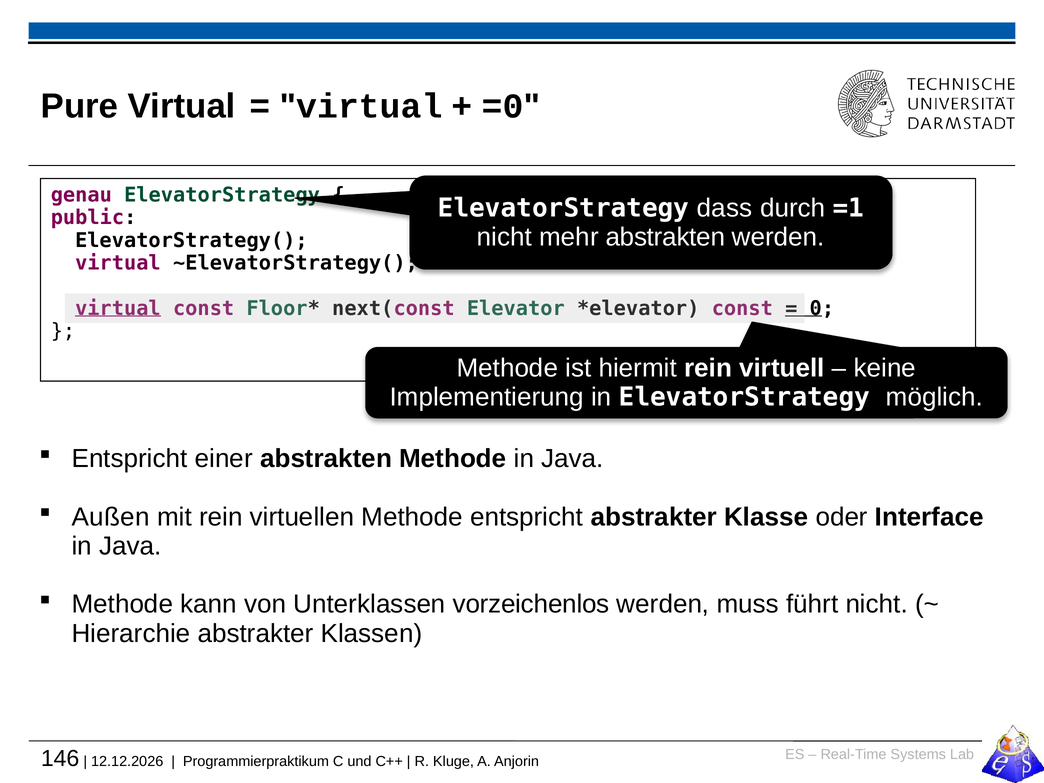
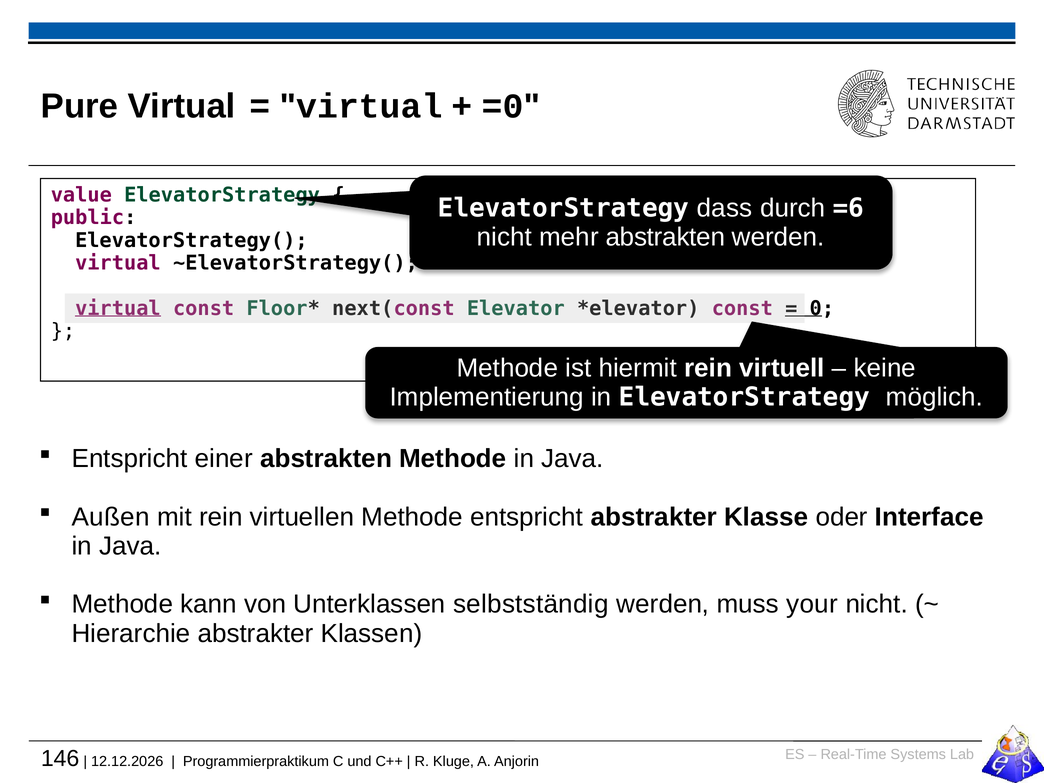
genau: genau -> value (81, 195)
=1: =1 -> =6 (848, 208)
vorzeichenlos: vorzeichenlos -> selbstständig (531, 604)
führt: führt -> your (812, 604)
